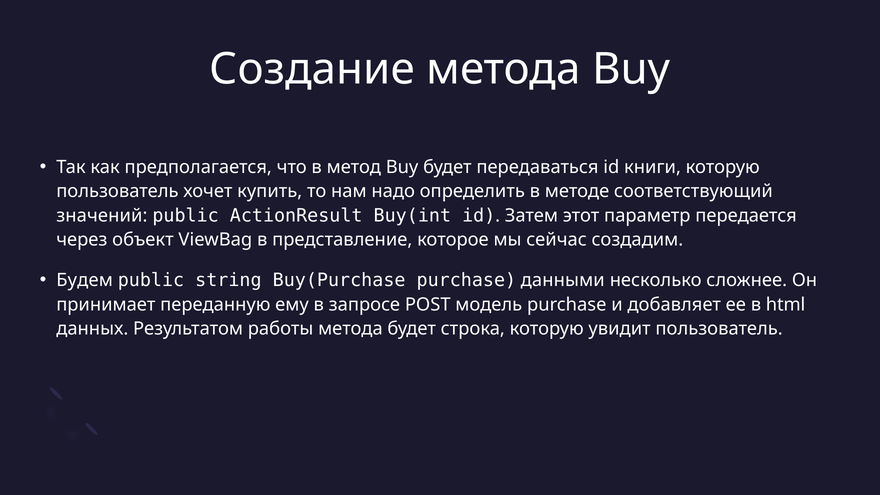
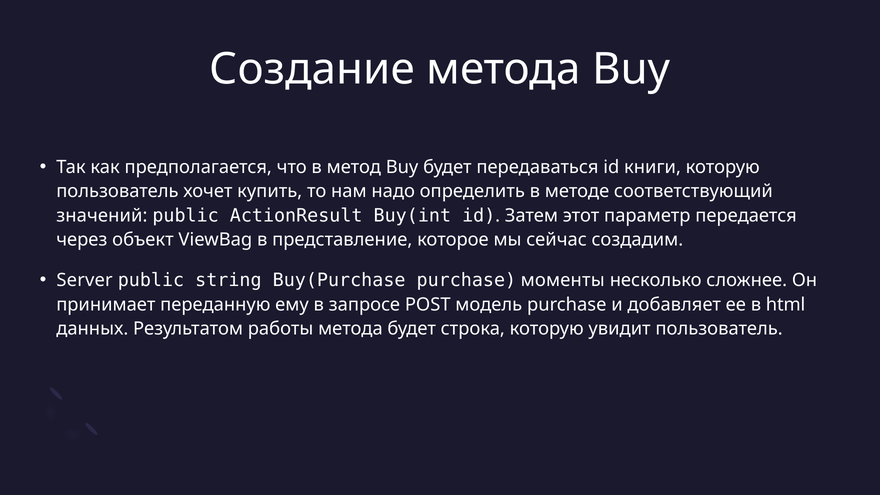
Будем: Будем -> Server (85, 280)
данными: данными -> моменты (563, 280)
